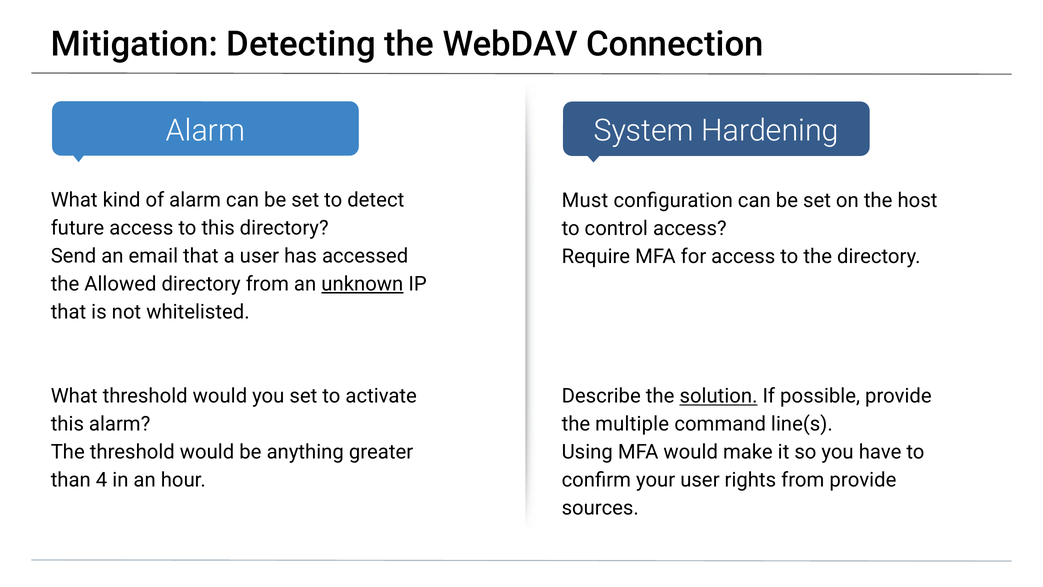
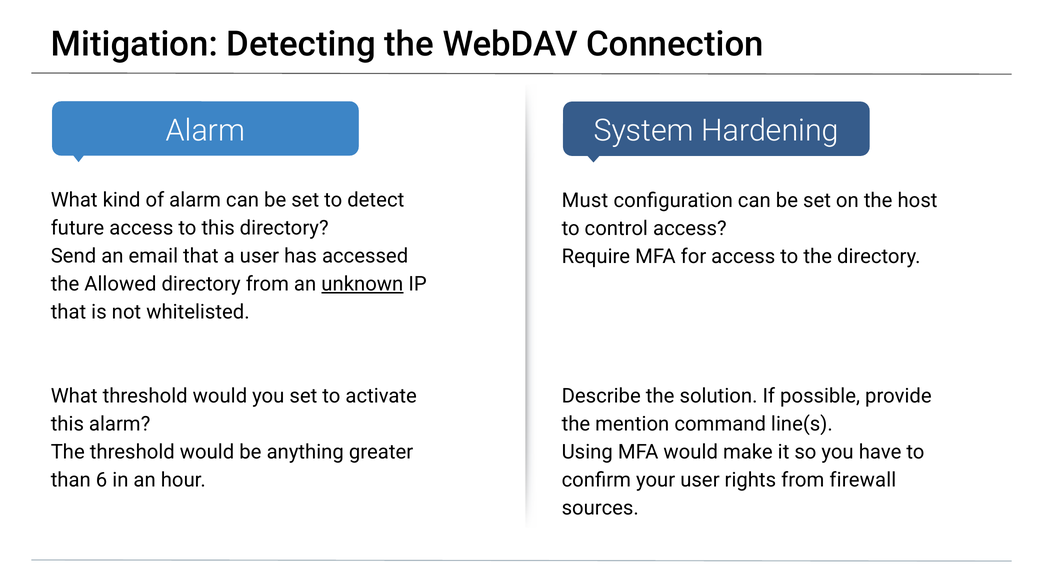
solution underline: present -> none (719, 396)
multiple: multiple -> mention (632, 424)
4: 4 -> 6 (101, 480)
from provide: provide -> firewall (863, 480)
